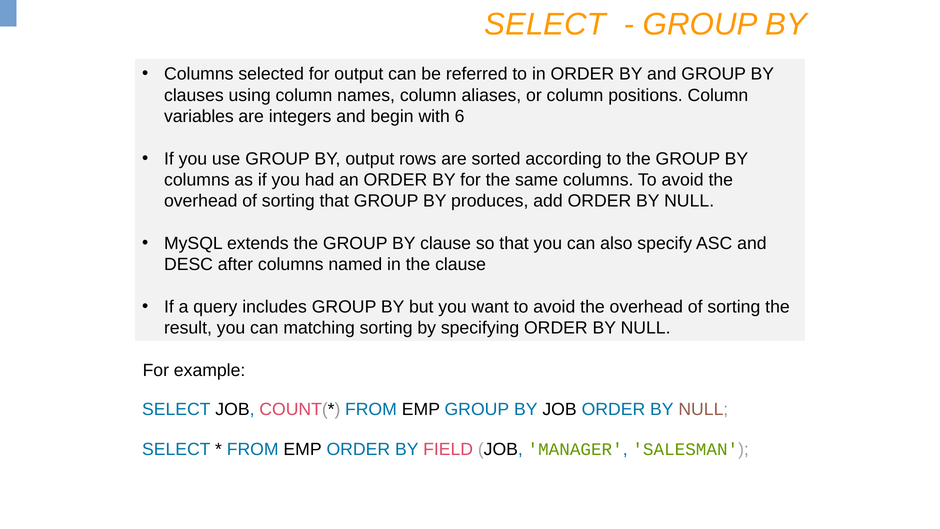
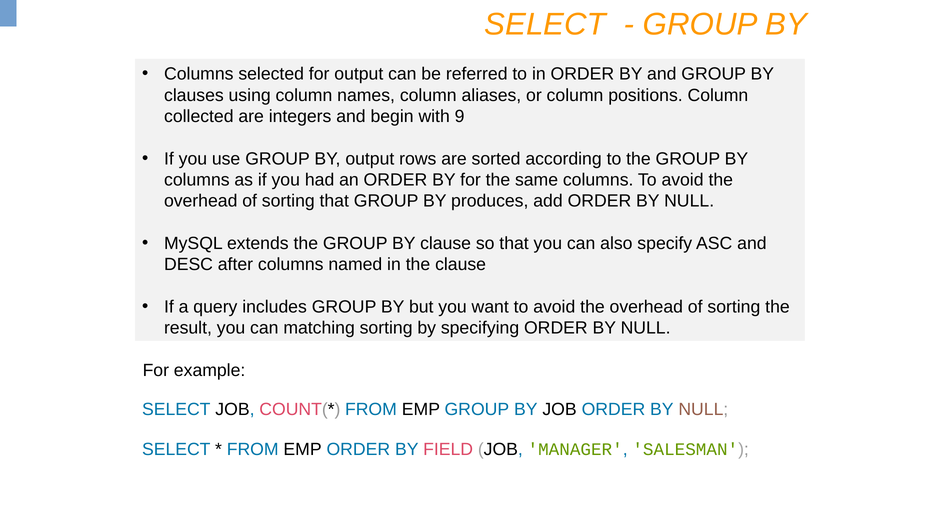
variables: variables -> collected (199, 116)
6: 6 -> 9 (460, 116)
